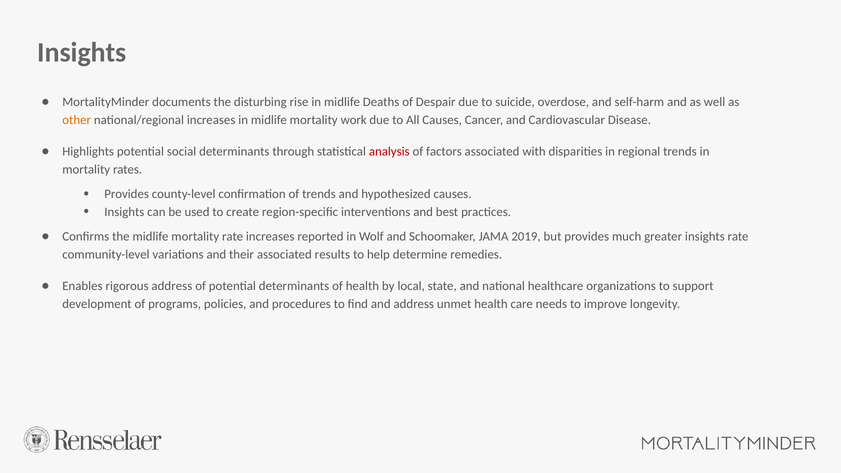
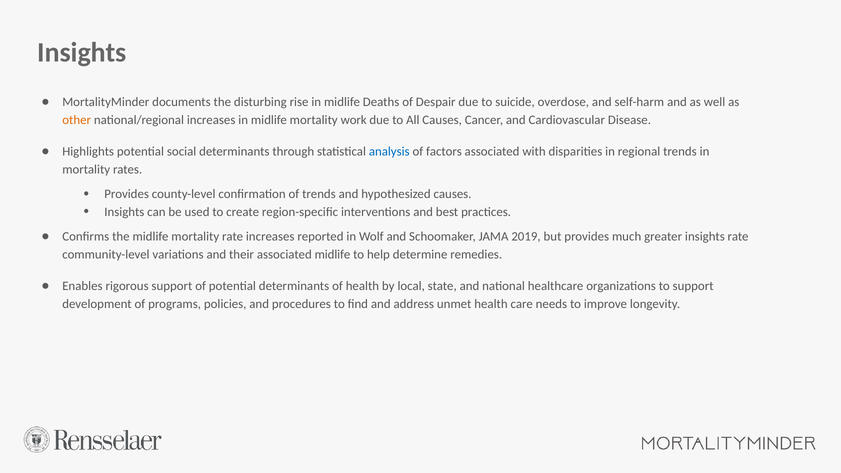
analysis colour: red -> blue (389, 152)
associated results: results -> midlife (332, 254)
rigorous address: address -> support (172, 286)
